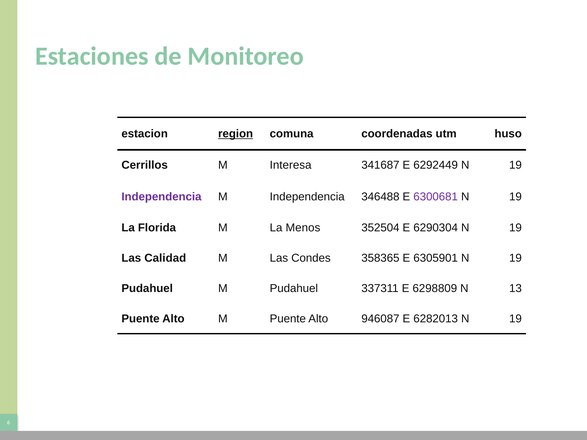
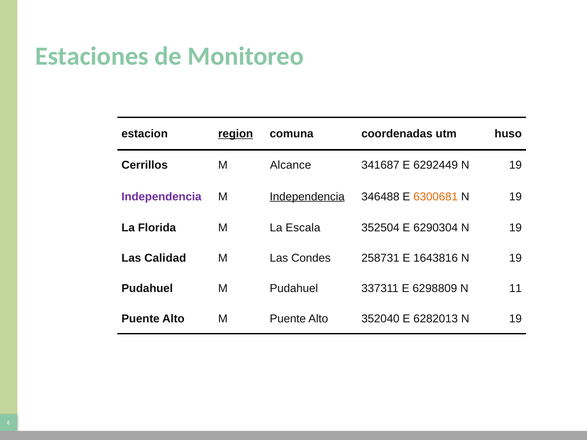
Interesa: Interesa -> Alcance (291, 165)
Independencia underline: none -> present (307, 197)
6300681 colour: purple -> orange (436, 197)
Menos: Menos -> Escala (303, 228)
358365: 358365 -> 258731 (380, 258)
6305901: 6305901 -> 1643816 (436, 258)
13: 13 -> 11 (515, 289)
946087: 946087 -> 352040 (380, 319)
